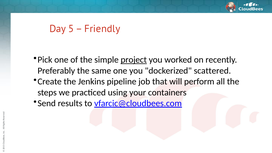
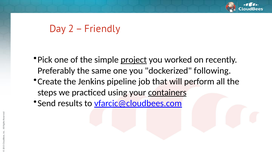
Day 5: 5 -> 2 (71, 29)
scattered: scattered -> following (212, 71)
containers underline: none -> present (167, 92)
